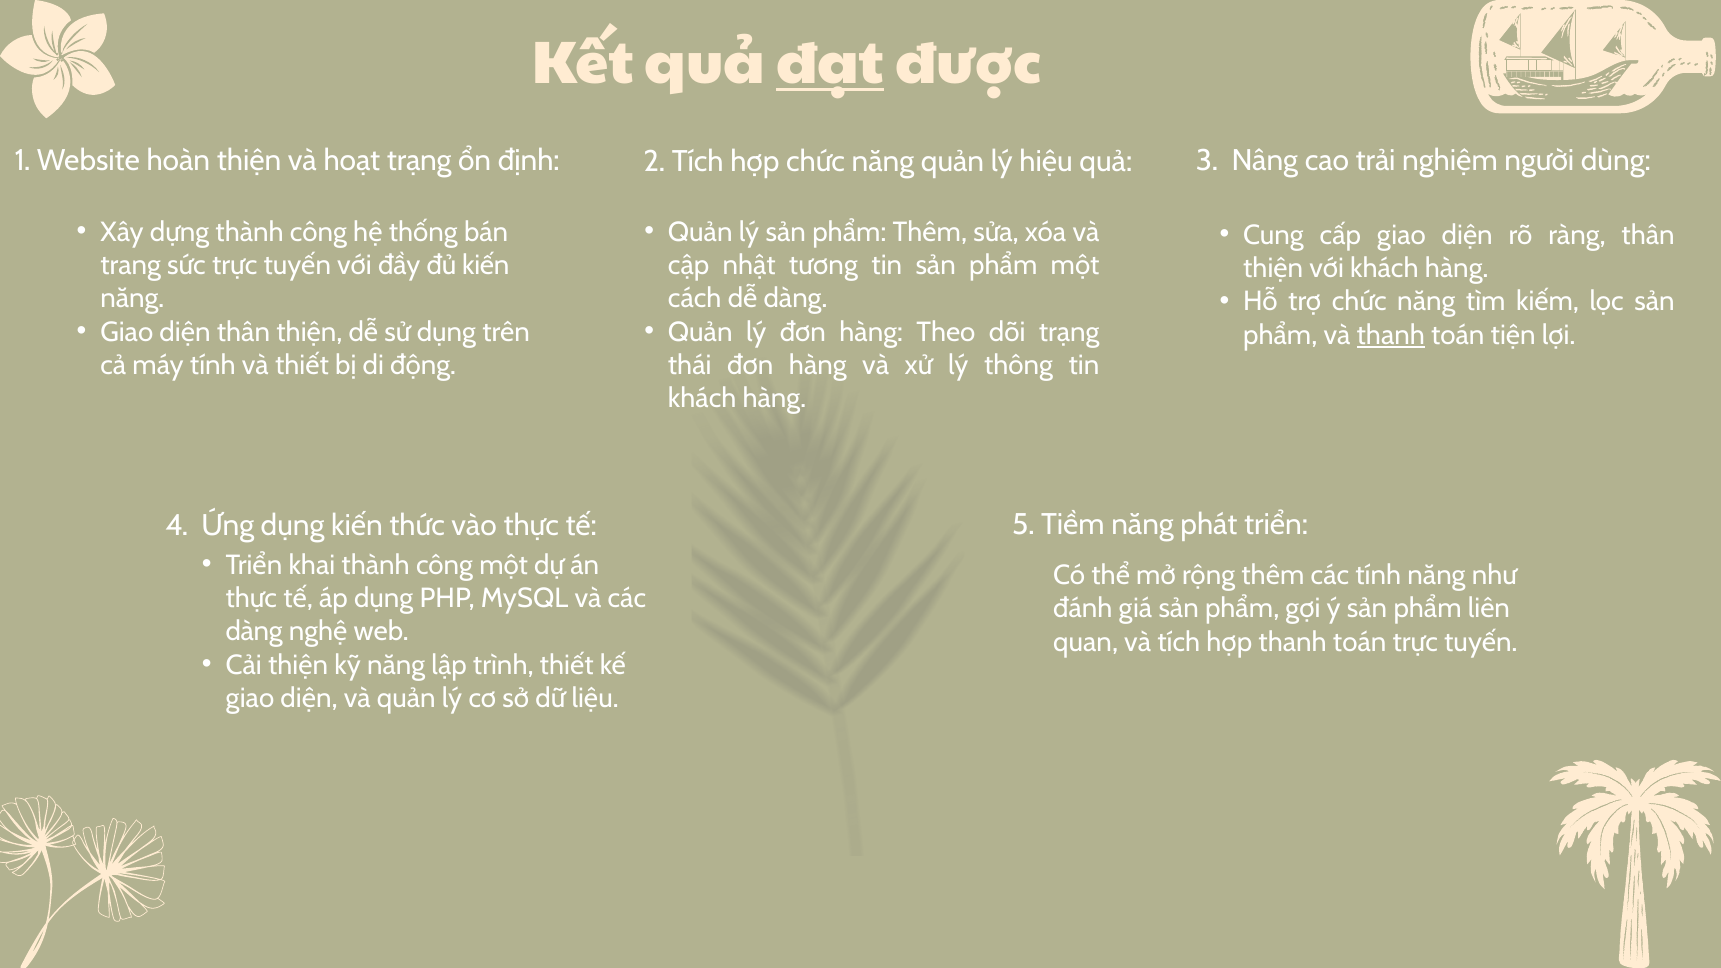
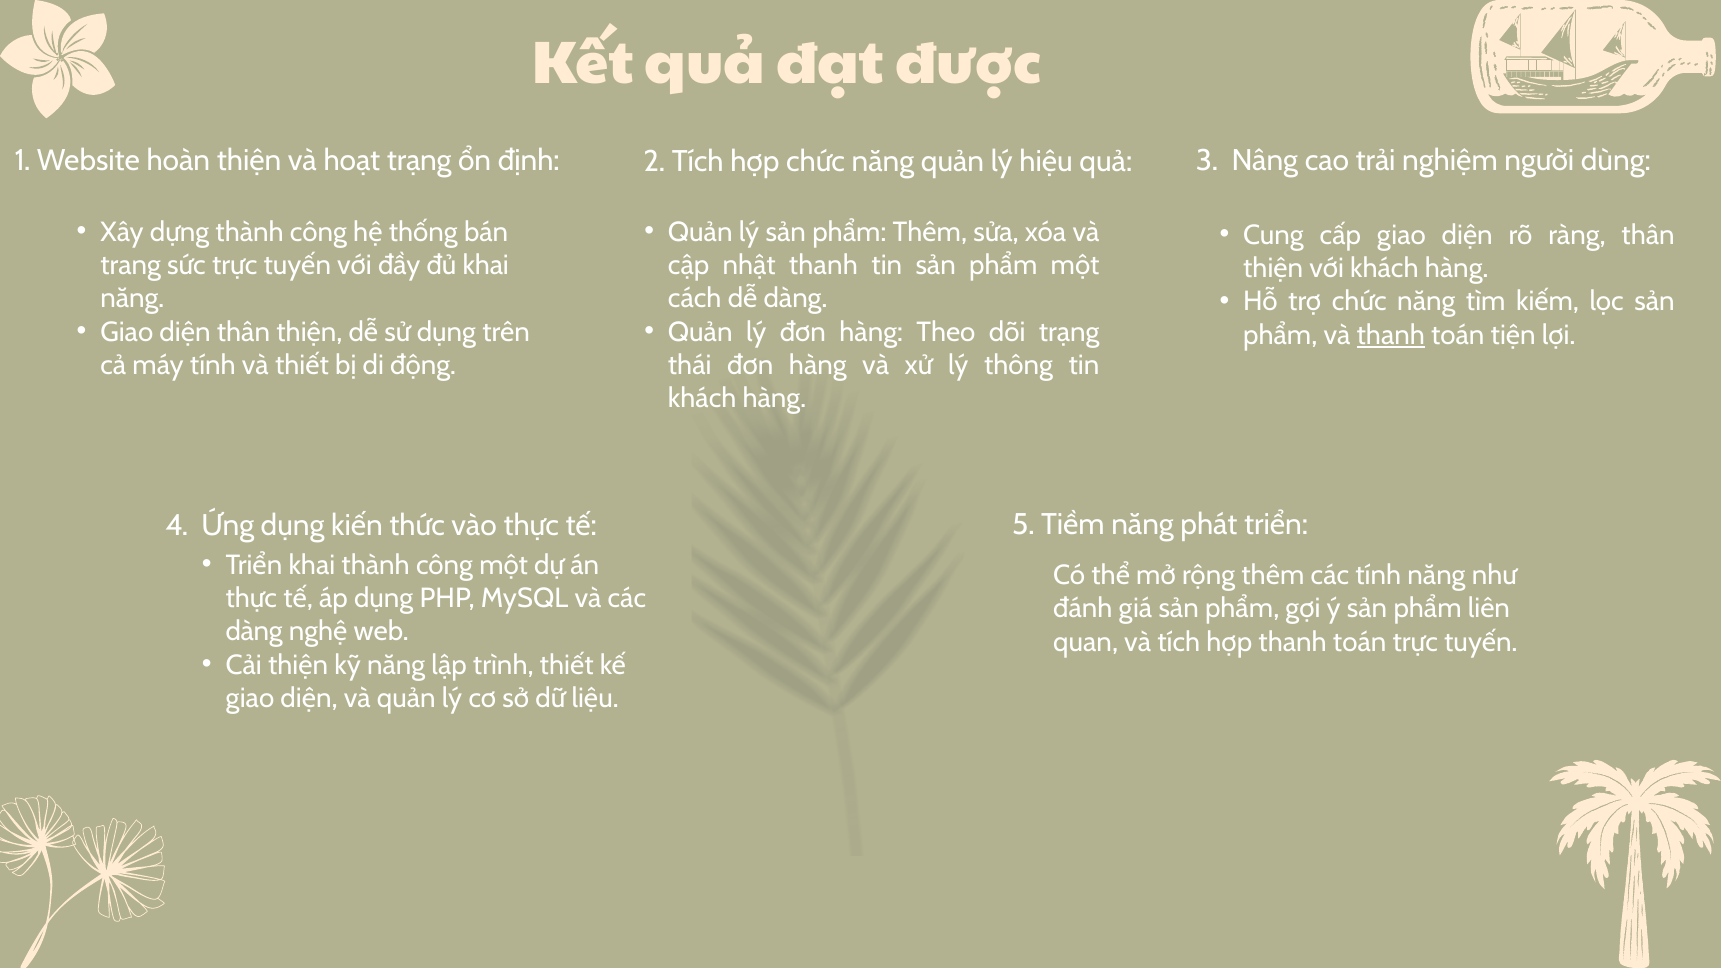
đạt underline: present -> none (830, 64)
đủ kiến: kiến -> khai (486, 265)
nhật tương: tương -> thanh (823, 265)
